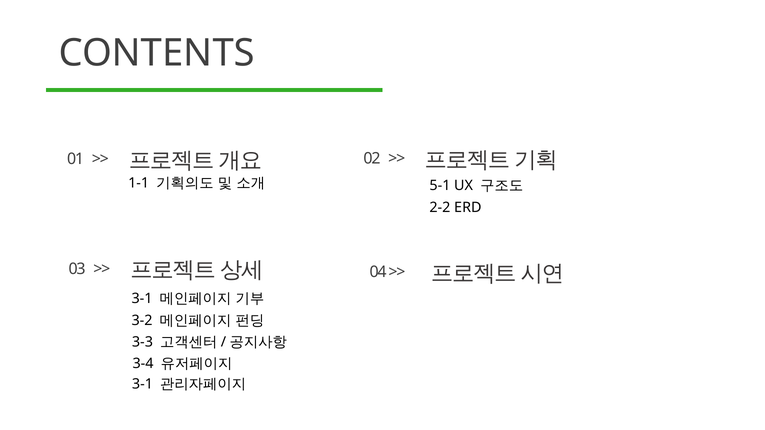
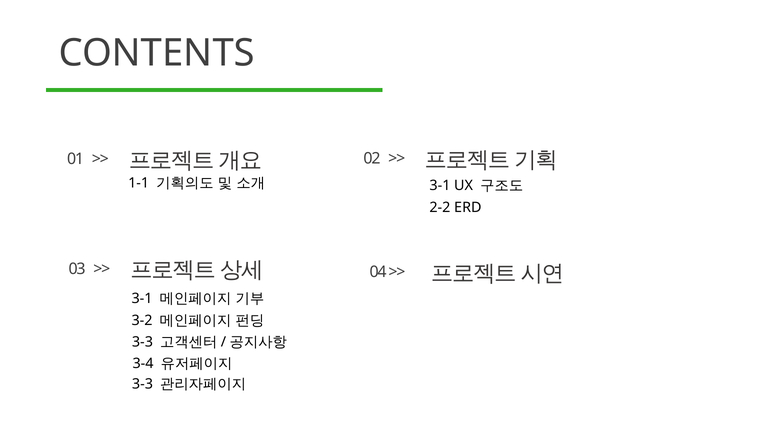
5-1: 5-1 -> 3-1 (440, 186)
3-1: 3-1 -> 3-3 (142, 385)
